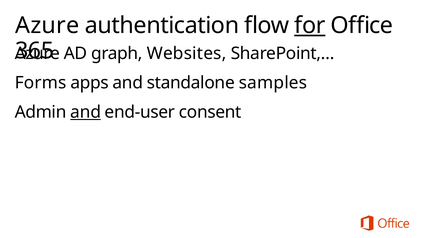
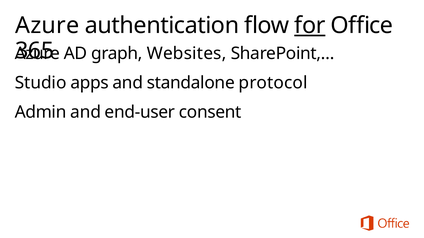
Forms: Forms -> Studio (41, 83)
samples: samples -> protocol (273, 83)
and underline: present -> none (86, 112)
